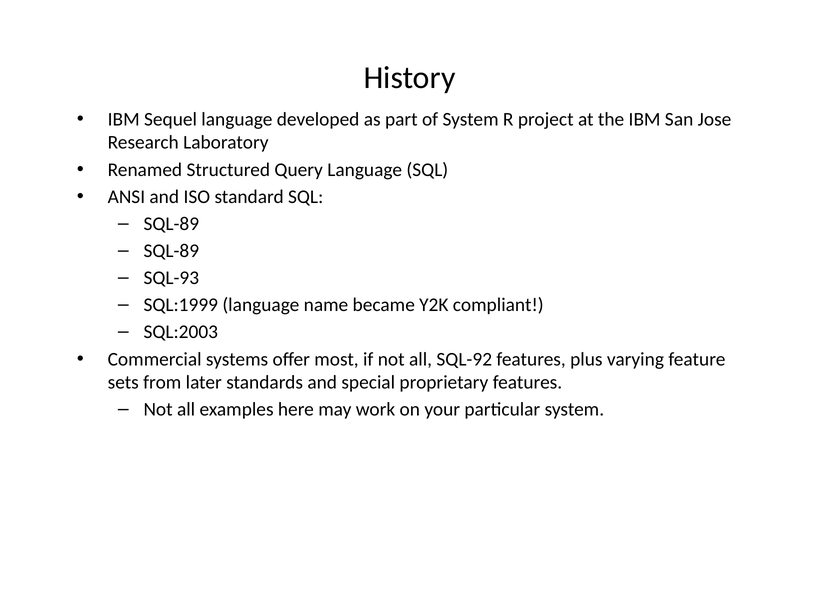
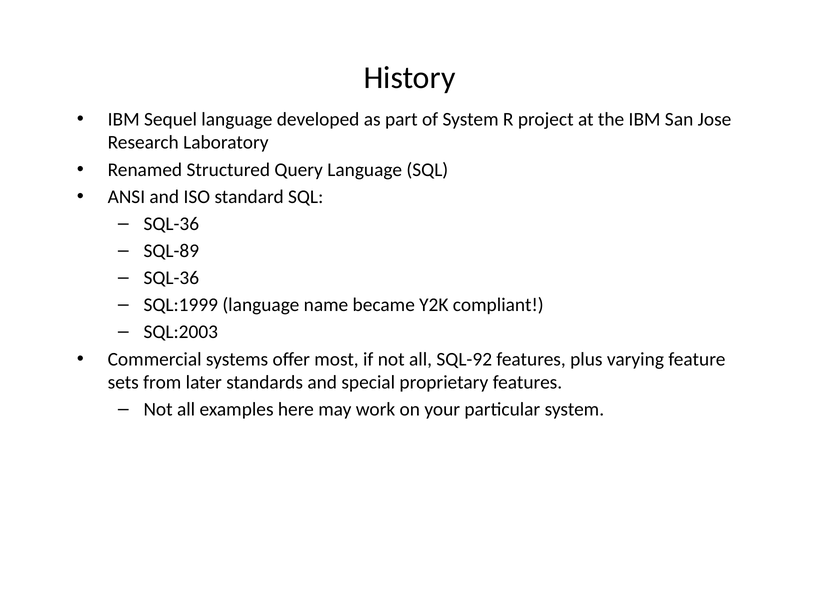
SQL-89: SQL-89 -> SQL-36 (171, 224)
SQL-93: SQL-93 -> SQL-36 (171, 278)
